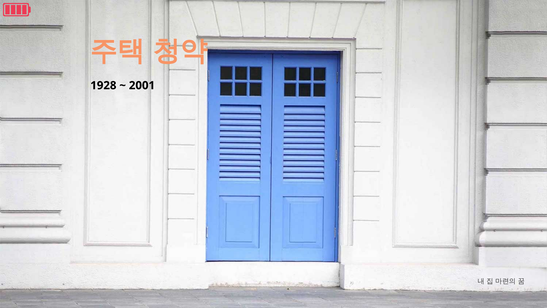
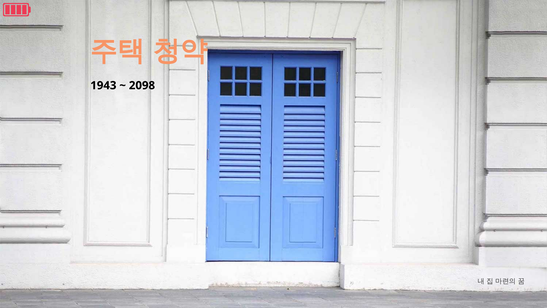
1928: 1928 -> 1943 (103, 85)
2001: 2001 -> 2098 (142, 85)
